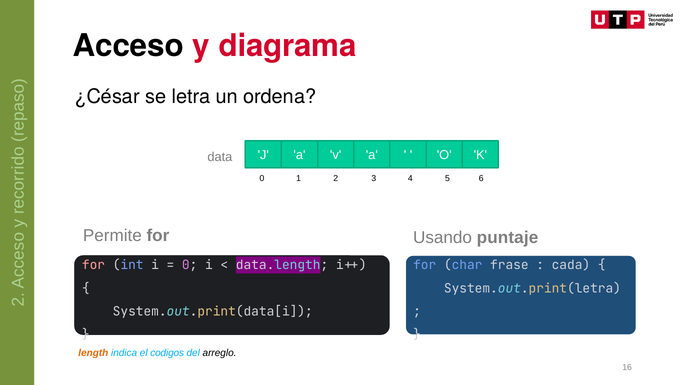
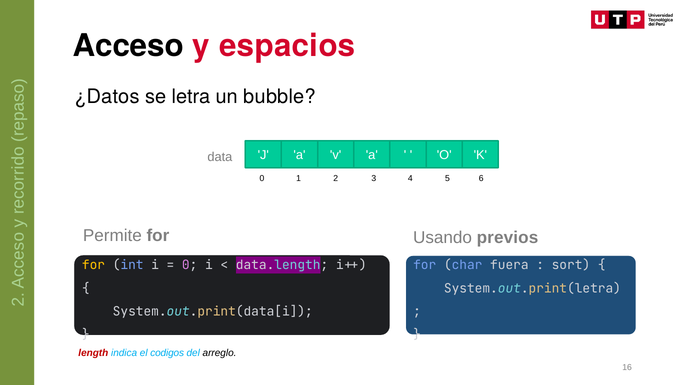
diagrama: diagrama -> espacios (287, 46)
¿César: ¿César -> ¿Datos (108, 97)
ordena: ordena -> bubble (280, 97)
puntaje: puntaje -> previos (507, 238)
for colour: pink -> yellow (94, 265)
frase: frase -> fuera (509, 265)
cada: cada -> sort (571, 265)
length colour: orange -> red (93, 353)
